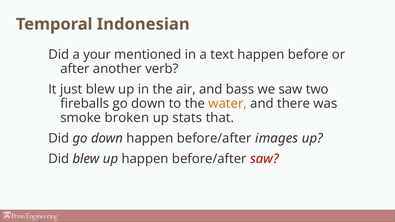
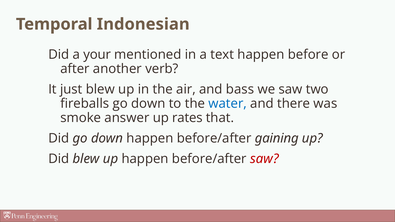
water colour: orange -> blue (228, 104)
broken: broken -> answer (127, 118)
stats: stats -> rates (187, 118)
images: images -> gaining (277, 138)
